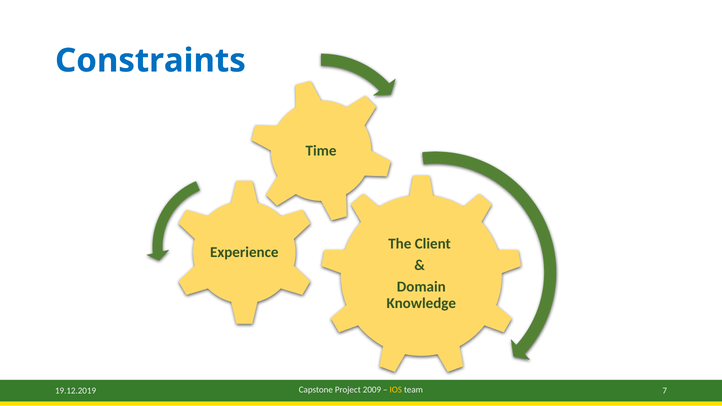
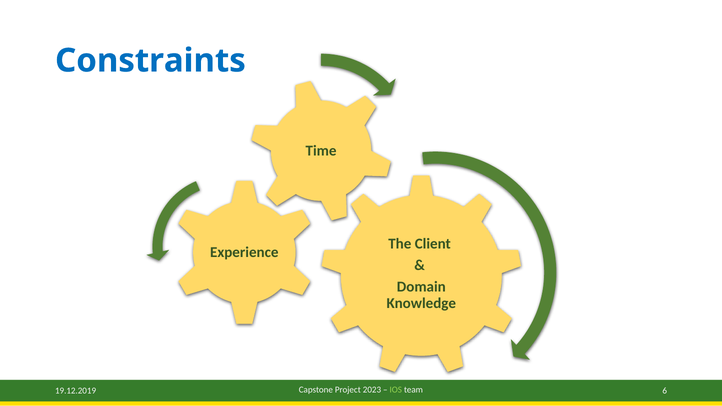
2009: 2009 -> 2023 (372, 390)
IOS colour: yellow -> light green (396, 390)
7: 7 -> 6 (665, 391)
